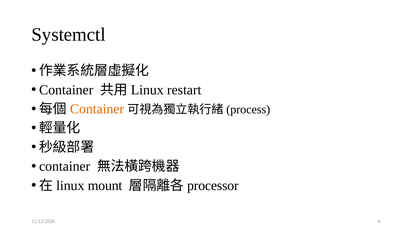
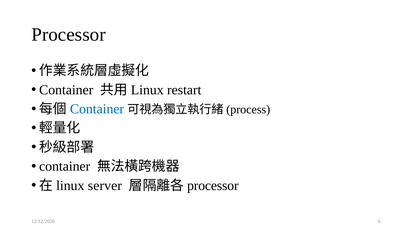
Systemctl: Systemctl -> Processor (69, 35)
Container colour: orange -> blue (97, 109)
mount: mount -> server (105, 185)
